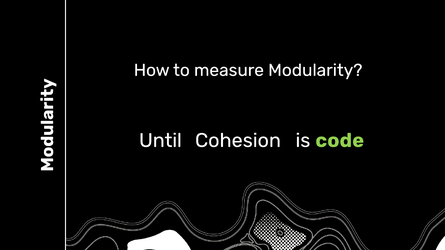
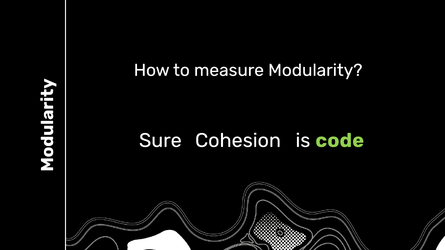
Until: Until -> Sure (160, 141)
